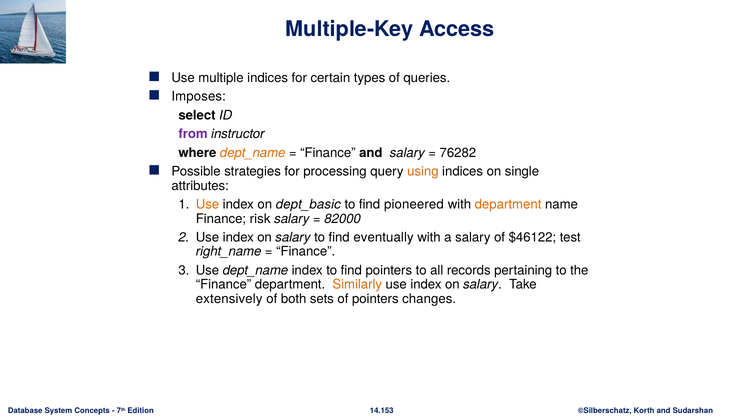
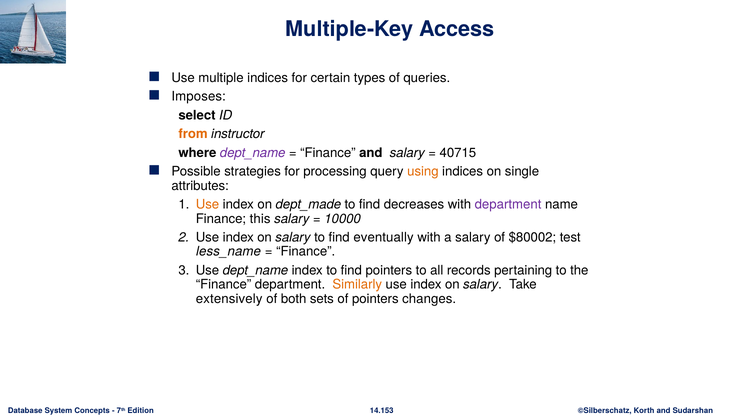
from colour: purple -> orange (193, 134)
dept_name colour: orange -> purple (253, 153)
76282: 76282 -> 40715 (458, 153)
dept_basic: dept_basic -> dept_made (308, 205)
pioneered: pioneered -> decreases (414, 205)
department colour: orange -> purple (508, 205)
risk: risk -> this (260, 219)
82000: 82000 -> 10000 (343, 219)
$46122: $46122 -> $80002 (532, 238)
right_name: right_name -> less_name (229, 252)
